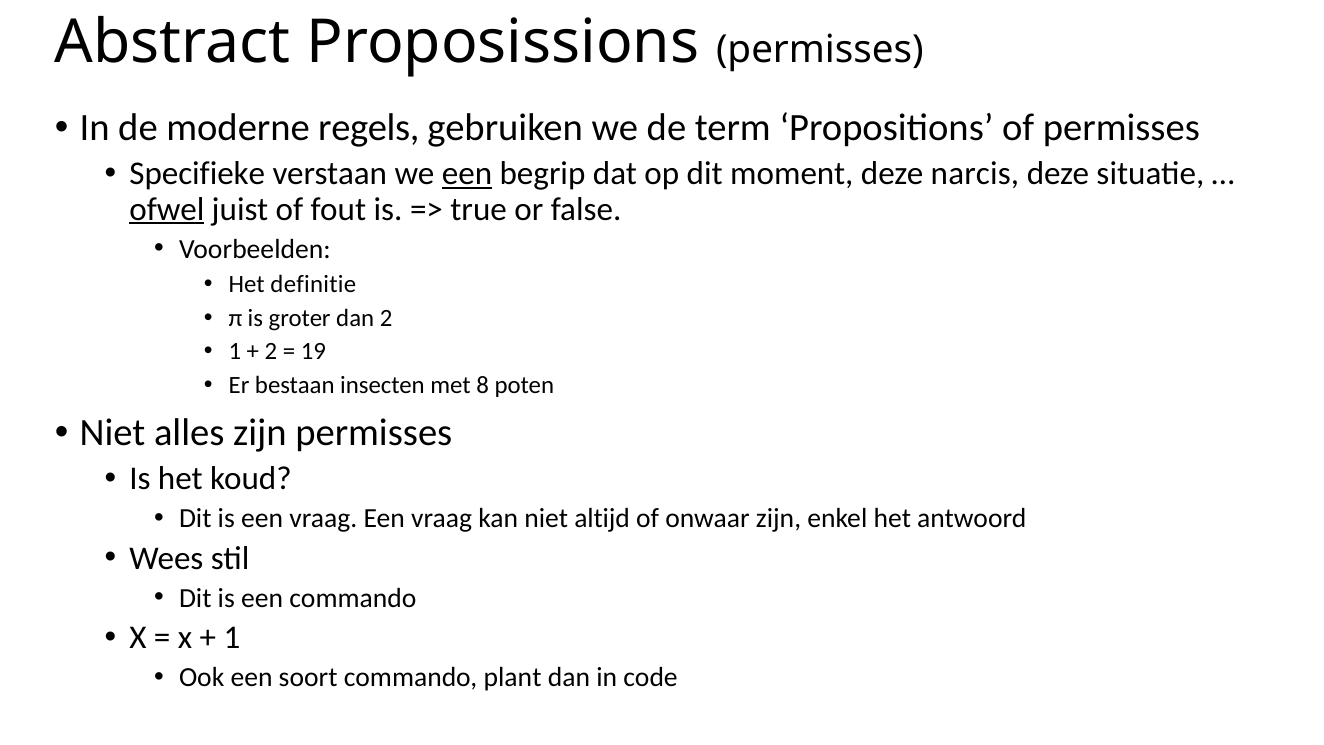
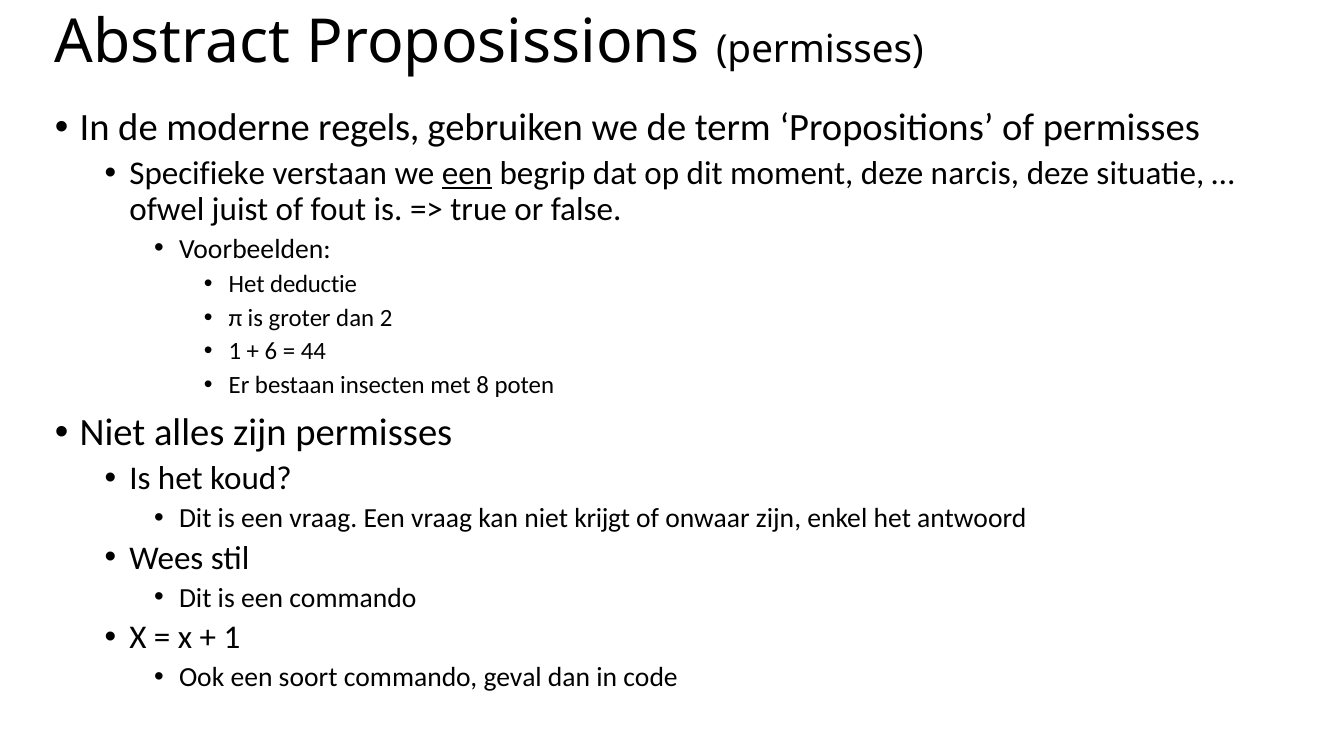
ofwel underline: present -> none (167, 209)
definitie: definitie -> deductie (314, 284)
2: 2 -> 6 (271, 351)
19: 19 -> 44 (313, 351)
altijd: altijd -> krijgt (602, 518)
plant: plant -> geval (513, 677)
